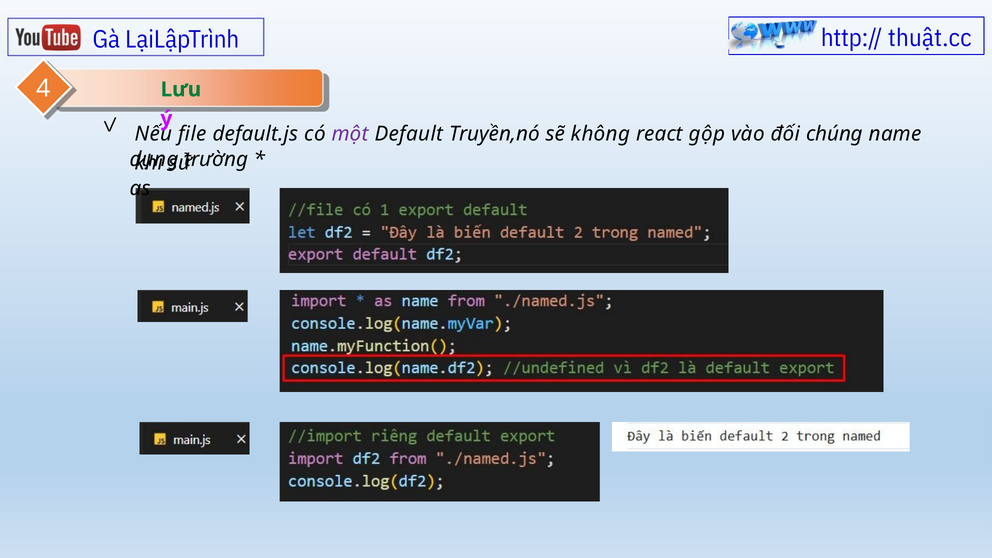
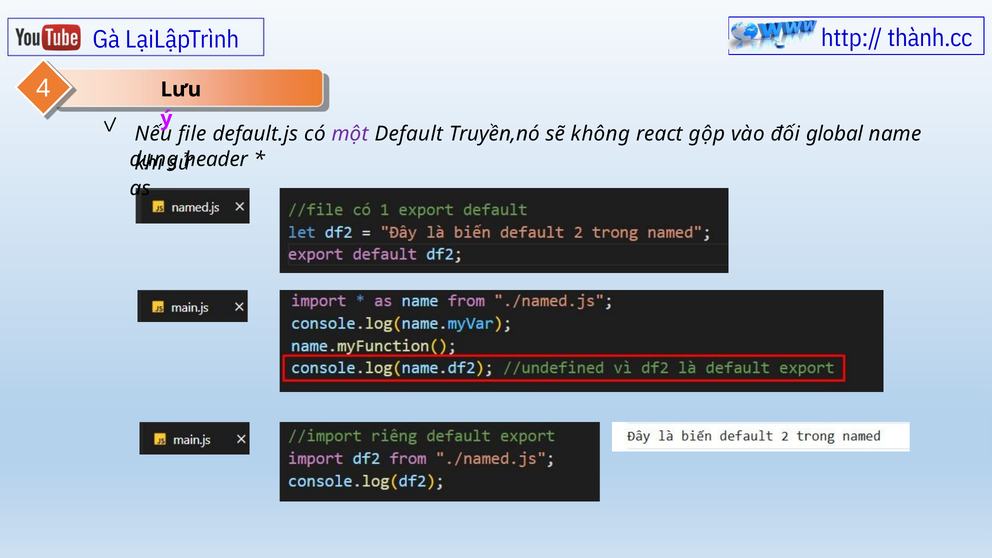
thuật.cc: thuật.cc -> thành.cc (930, 38)
Lưu colour: green -> black (181, 90)
chúng: chúng -> global (834, 134)
trường: trường -> header (216, 159)
